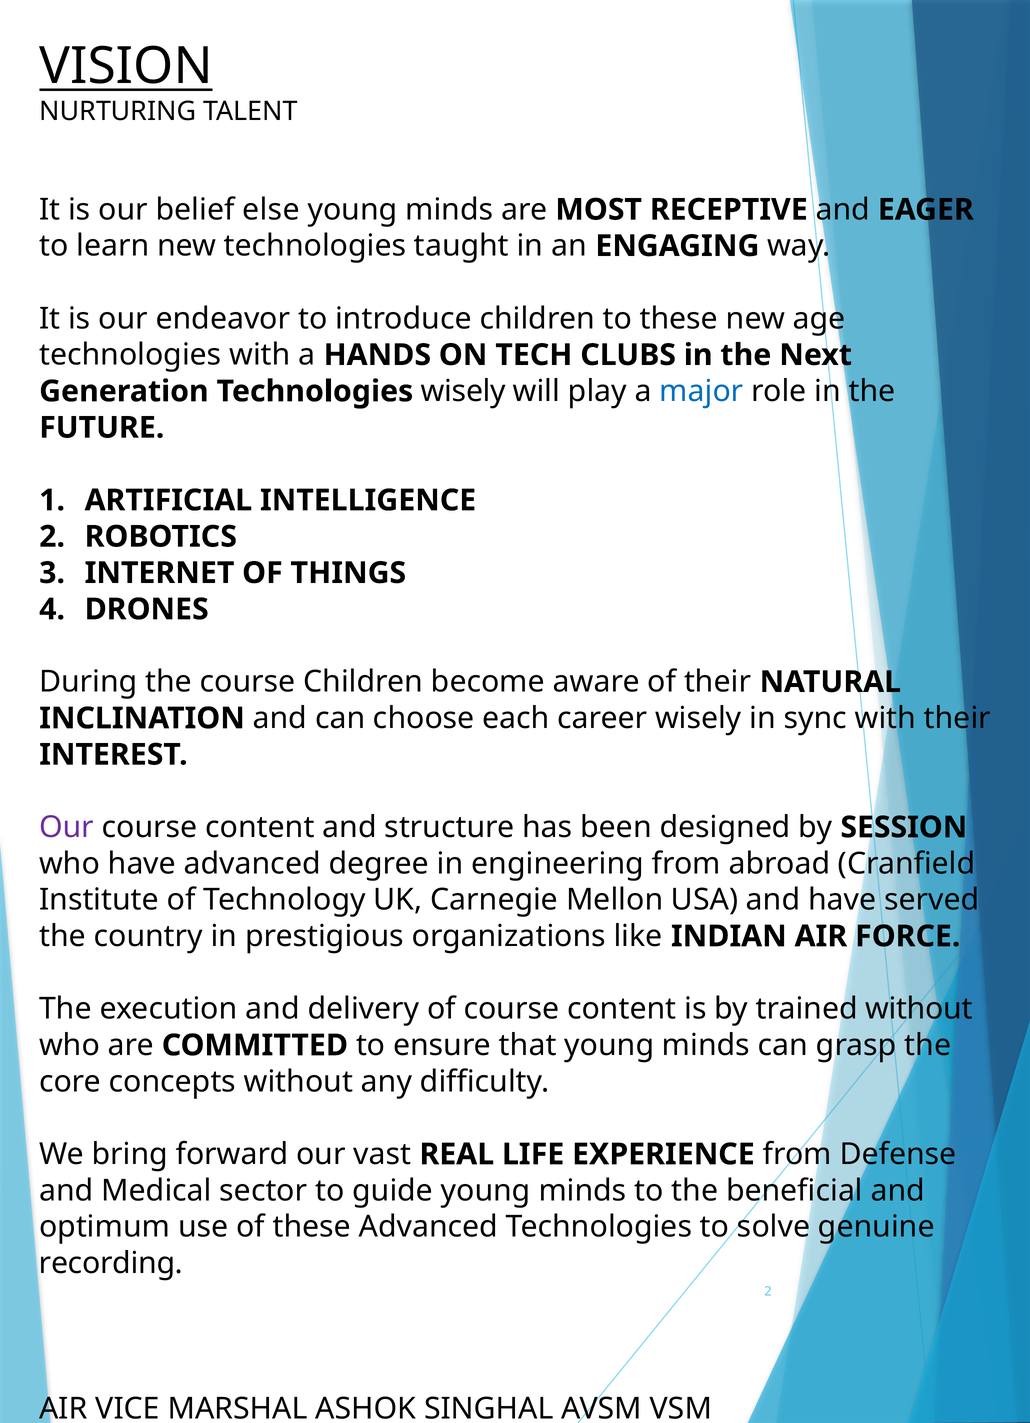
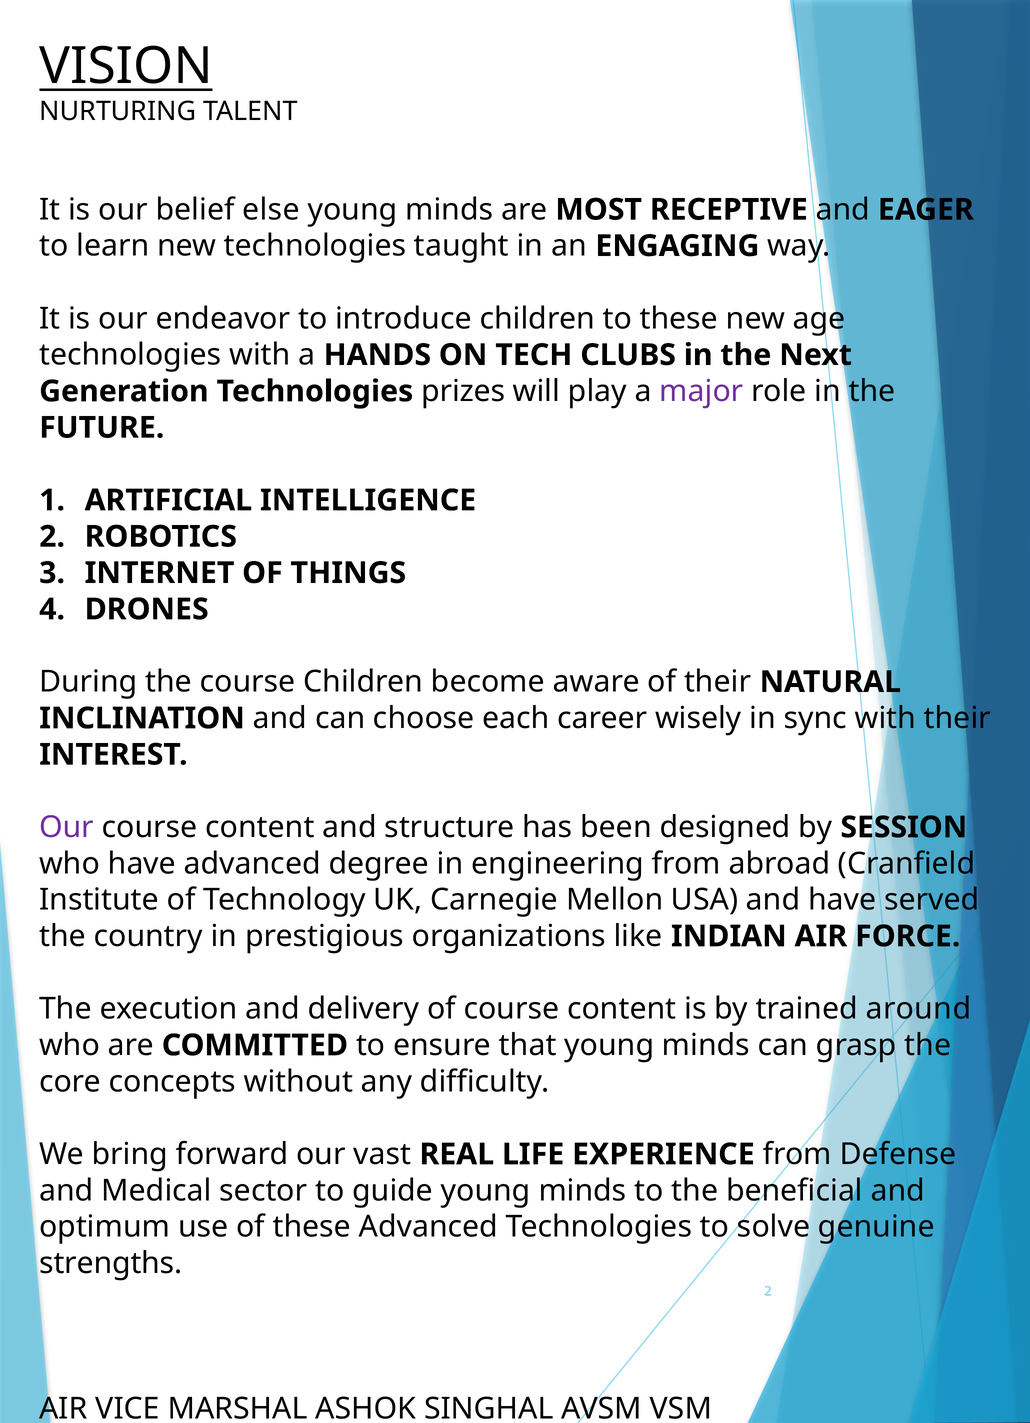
Technologies wisely: wisely -> prizes (463, 392)
major colour: blue -> purple (701, 392)
trained without: without -> around (918, 1010)
recording: recording -> strengths (111, 1264)
